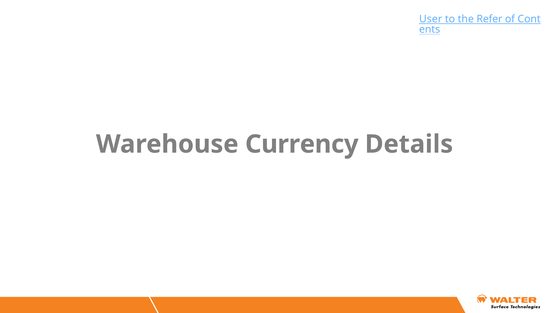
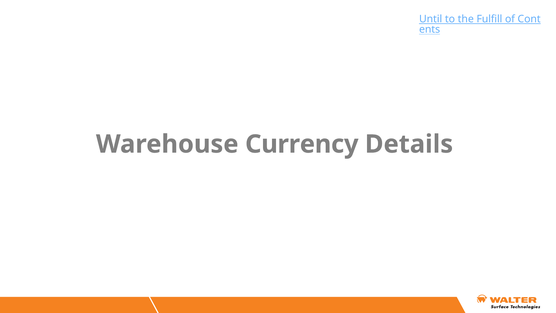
User: User -> Until (431, 19)
Refer: Refer -> Fulfill (489, 19)
